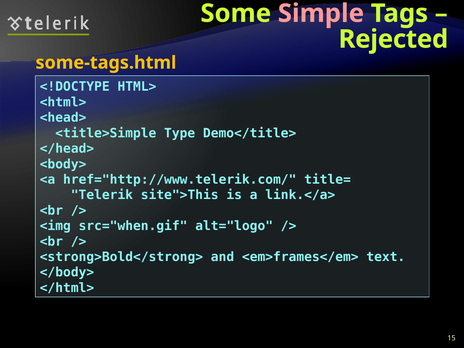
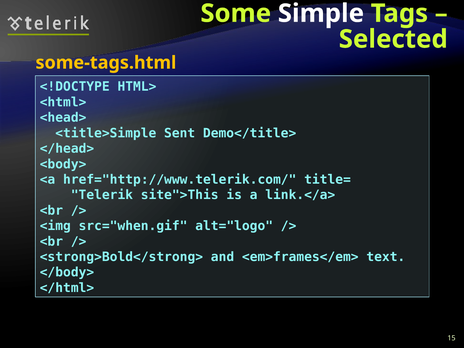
Simple colour: pink -> white (321, 13)
Rejected: Rejected -> Selected (393, 39)
Type: Type -> Sent (180, 133)
